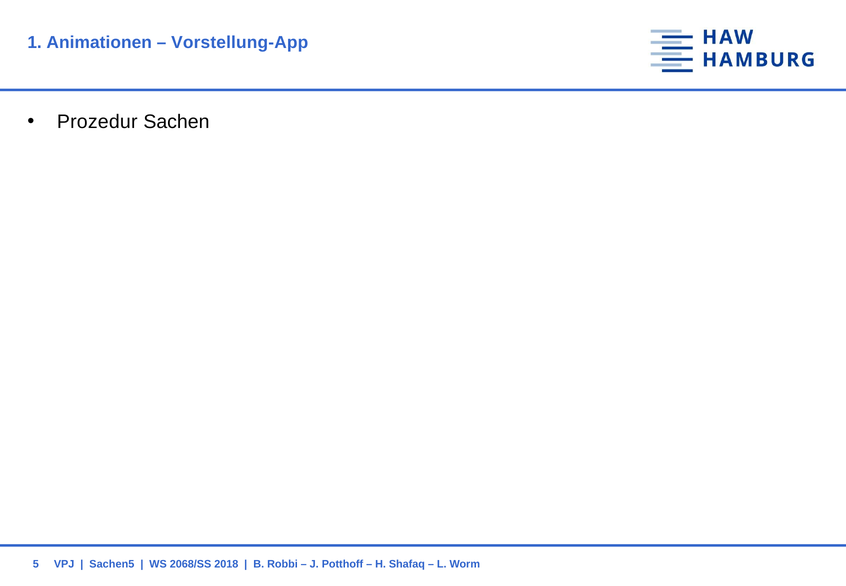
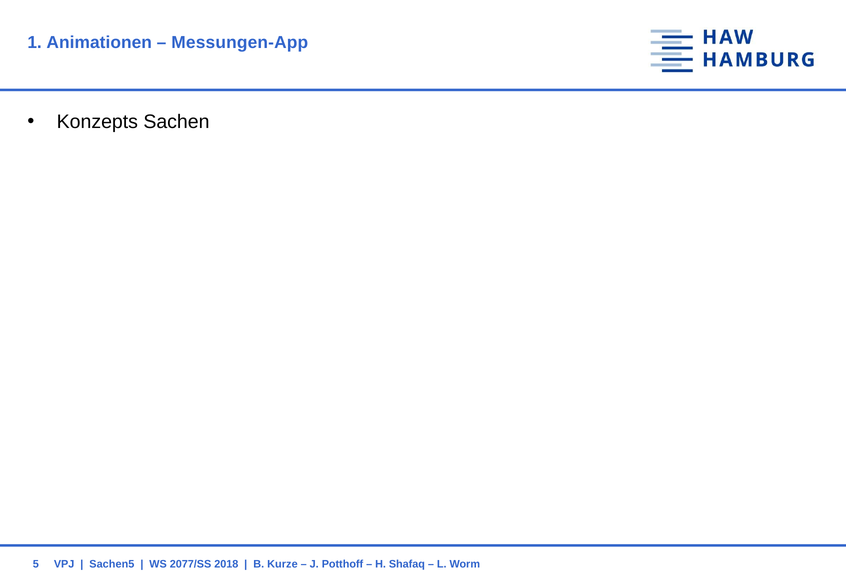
Vorstellung-App: Vorstellung-App -> Messungen-App (240, 43)
Prozedur: Prozedur -> Konzepts (97, 122)
2068/SS: 2068/SS -> 2077/SS (191, 564)
Robbi: Robbi -> Kurze (282, 564)
